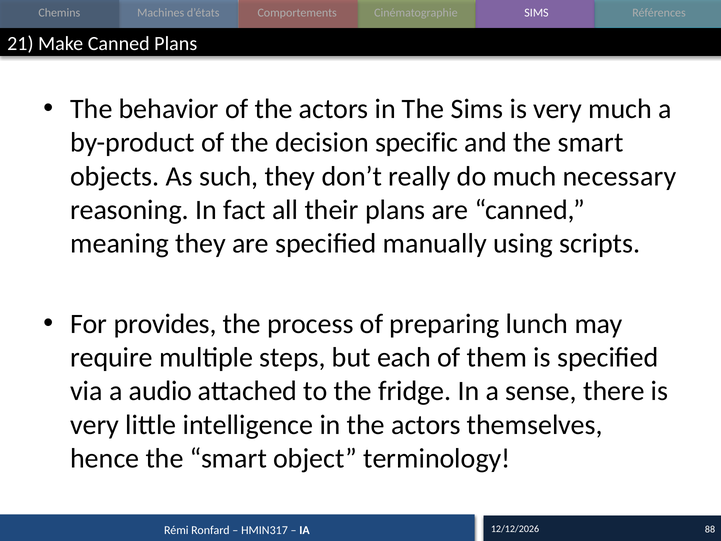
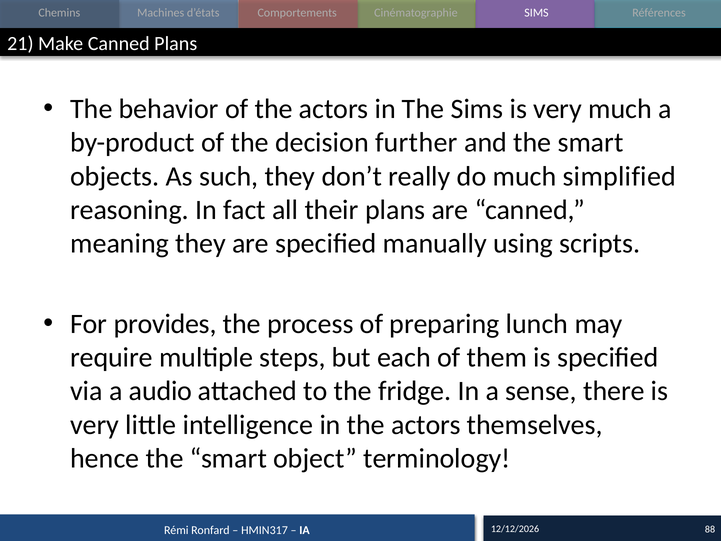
specific: specific -> further (416, 143)
necessary: necessary -> simplified (619, 176)
